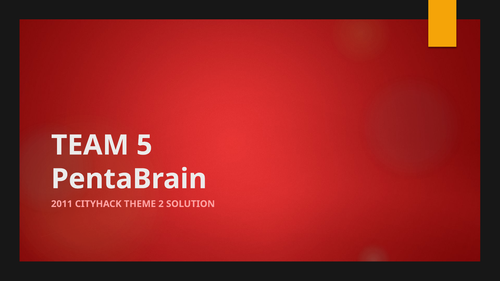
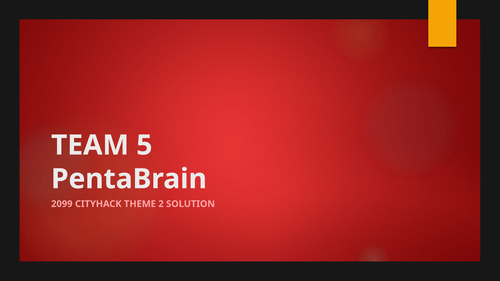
2011: 2011 -> 2099 (62, 204)
